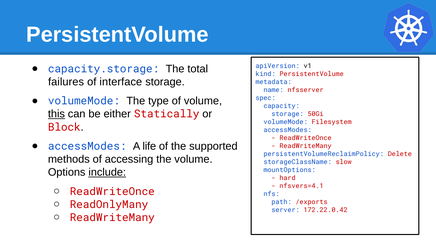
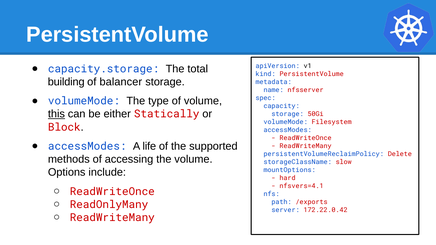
failures: failures -> building (66, 82)
interface: interface -> balancer (121, 82)
include underline: present -> none (107, 173)
